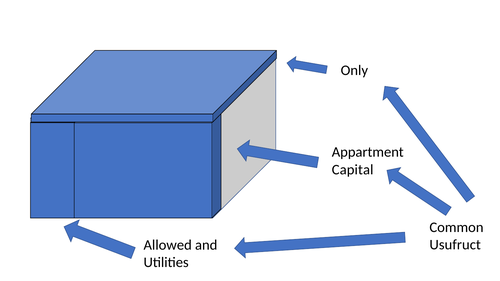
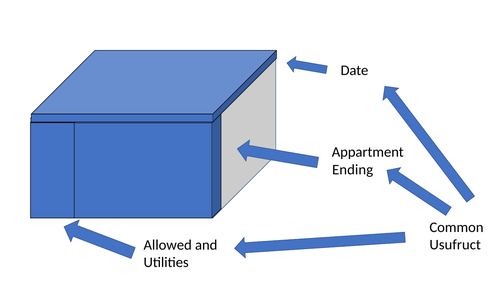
Only: Only -> Date (354, 70)
Capital: Capital -> Ending (353, 170)
